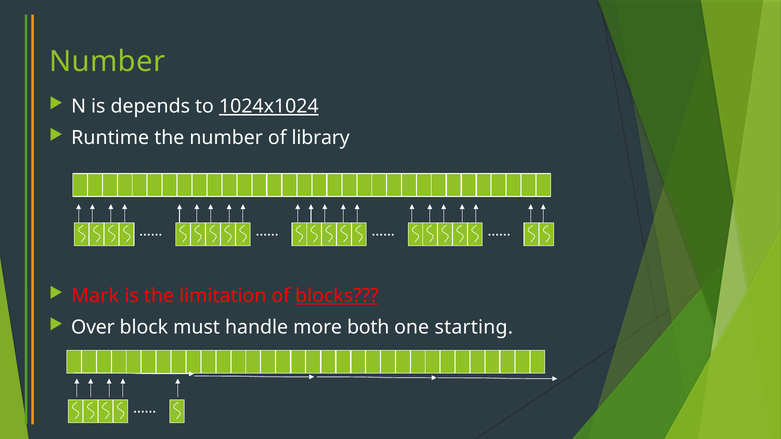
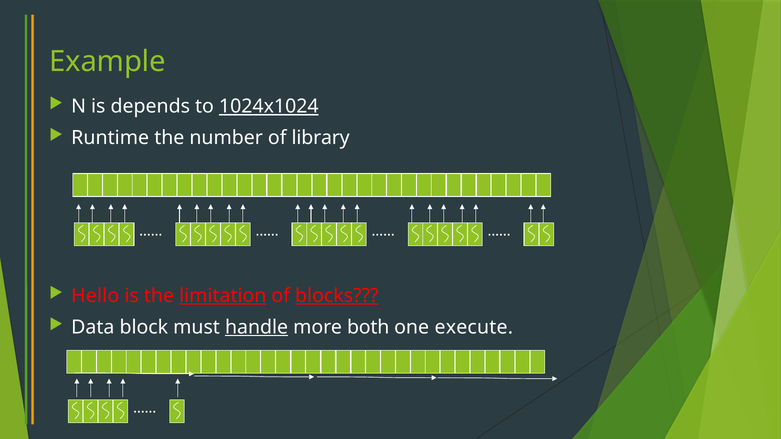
Number: Number -> Example (108, 62)
Mark: Mark -> Hello (95, 296)
limitation underline: none -> present (223, 296)
Over: Over -> Data (93, 327)
handle underline: none -> present (257, 327)
starting: starting -> execute (474, 327)
